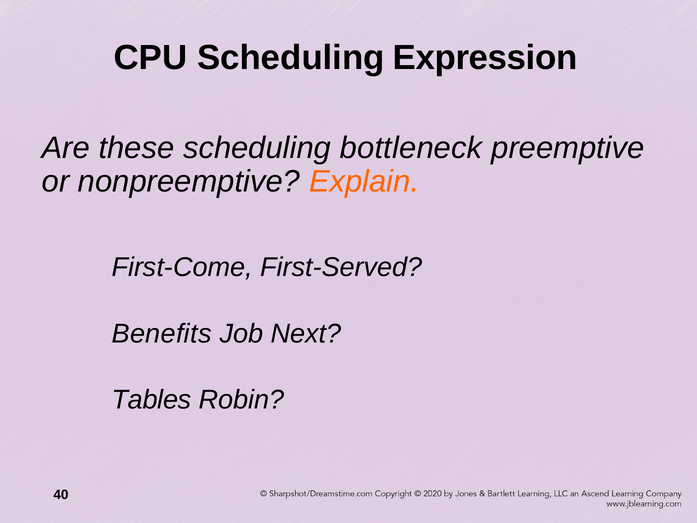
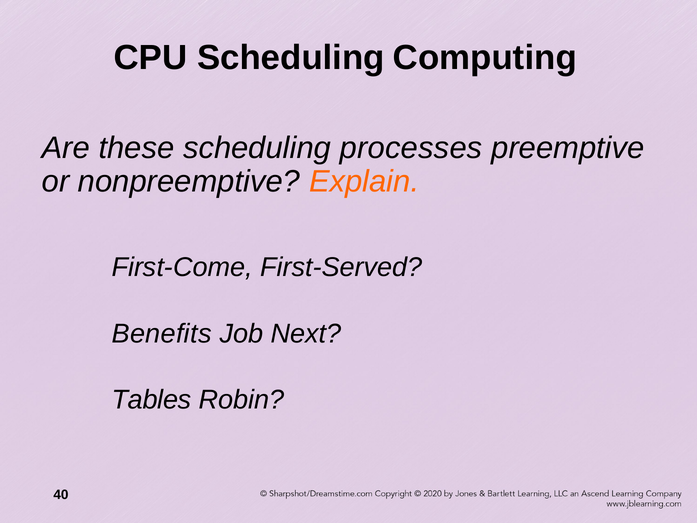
Expression: Expression -> Computing (485, 58)
bottleneck: bottleneck -> processes (411, 148)
